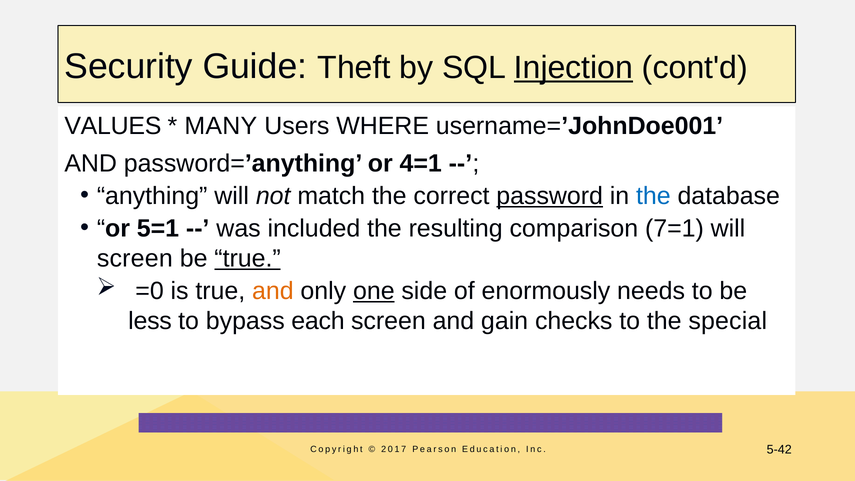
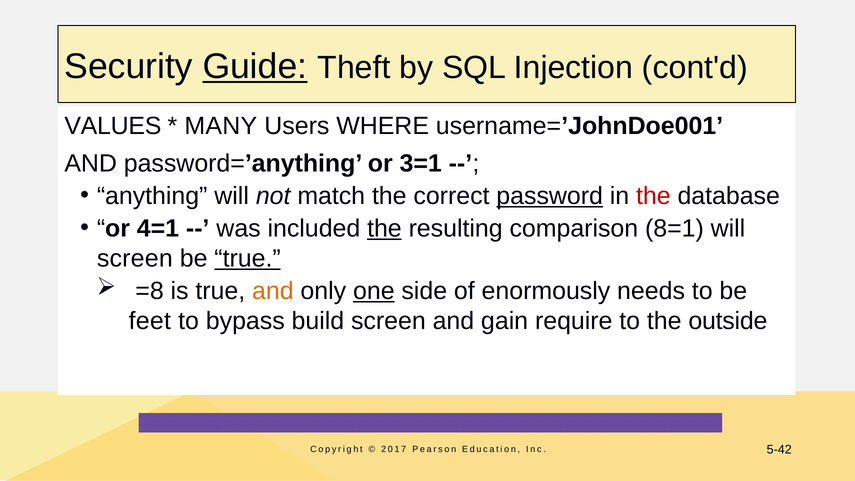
Guide underline: none -> present (255, 67)
Injection underline: present -> none (573, 68)
4=1: 4=1 -> 3=1 (421, 163)
the colour: blue -> red (653, 196)
5=1: 5=1 -> 4=1 (158, 229)
the underline: none -> present (384, 229)
7=1: 7=1 -> 8=1 (674, 229)
=0: =0 -> =8 (150, 291)
less: less -> feet (150, 321)
each: each -> build (318, 321)
checks: checks -> require (574, 321)
special: special -> outside (728, 321)
